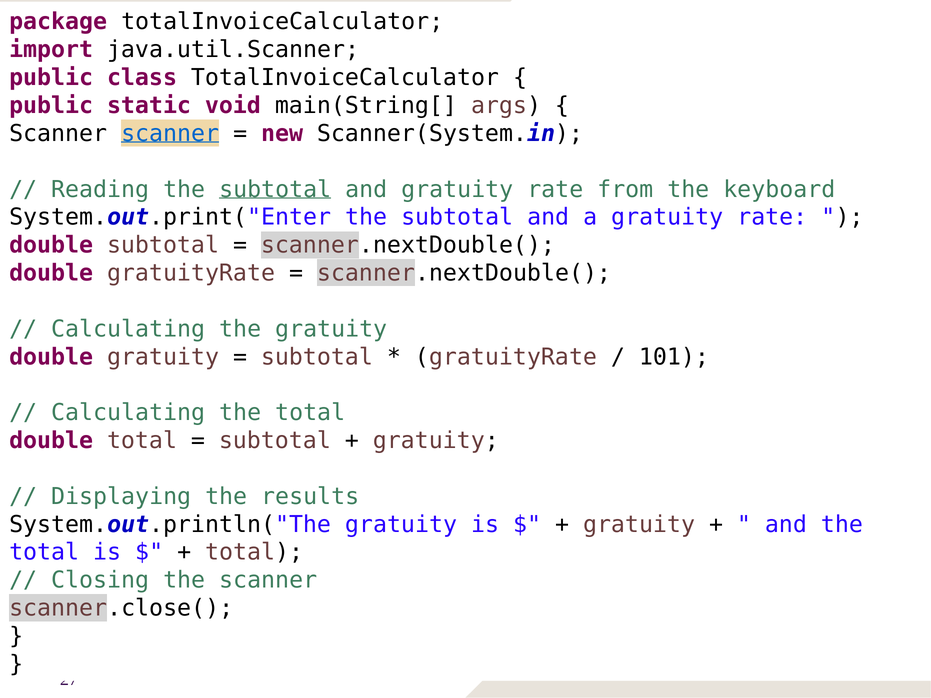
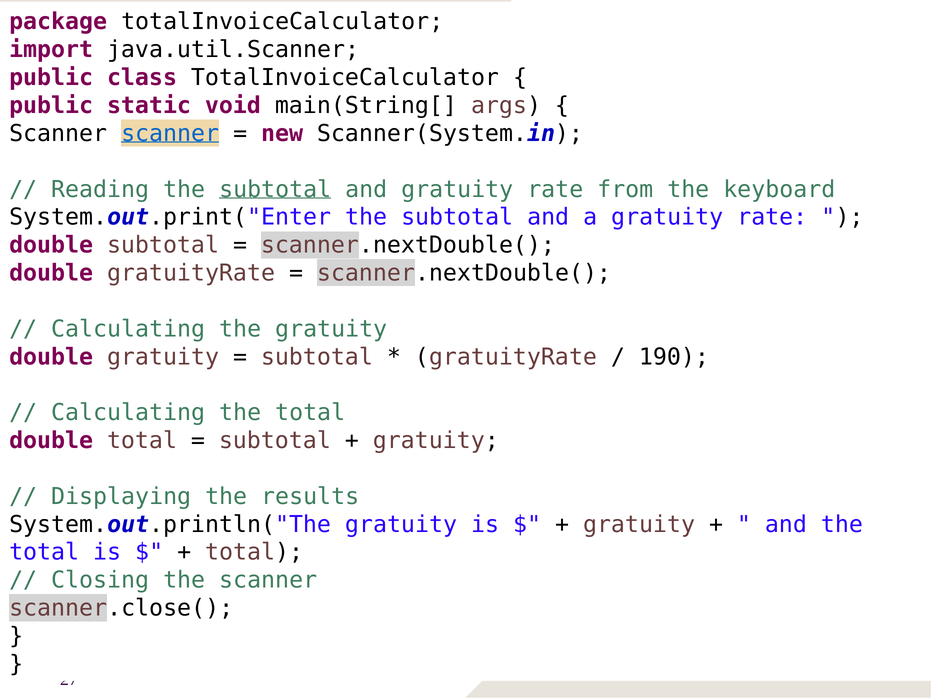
101: 101 -> 190 (674, 357)
